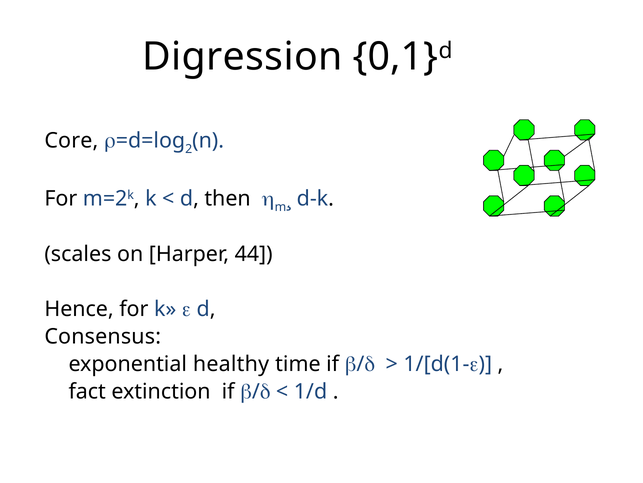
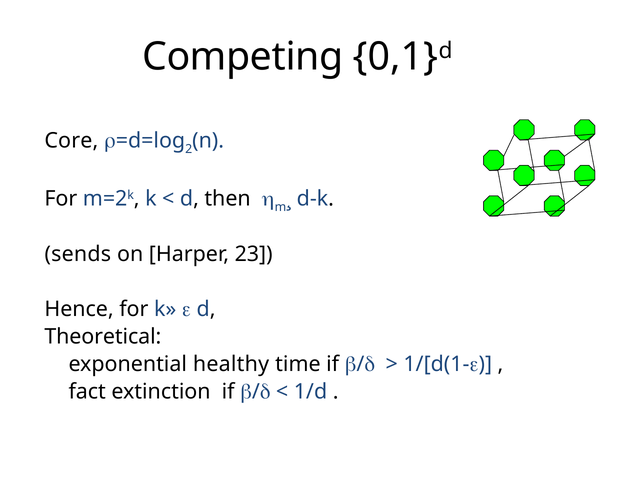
Digression: Digression -> Competing (243, 57)
scales: scales -> sends (78, 254)
44: 44 -> 23 (254, 254)
Consensus: Consensus -> Theoretical (103, 336)
